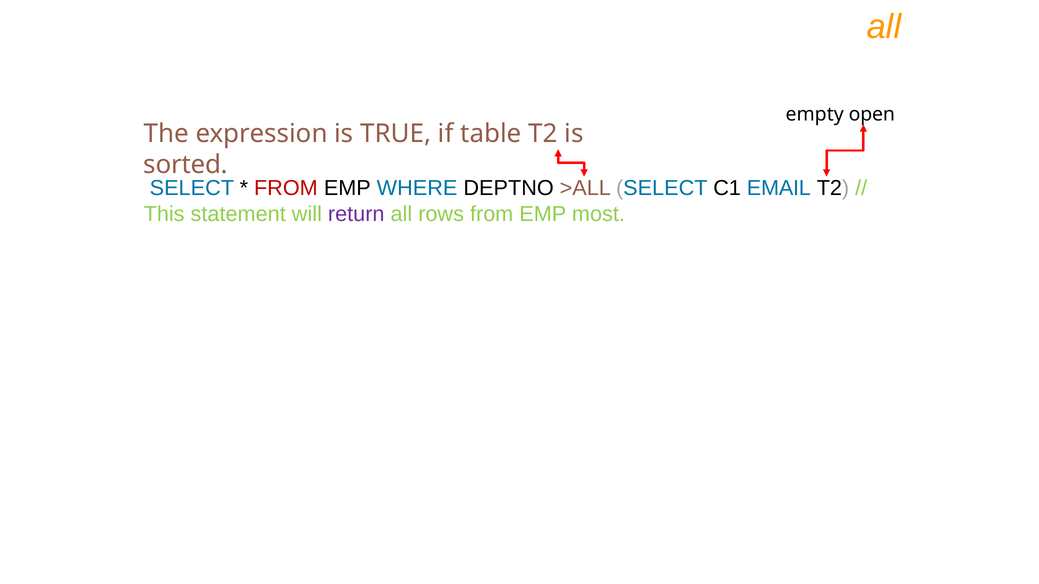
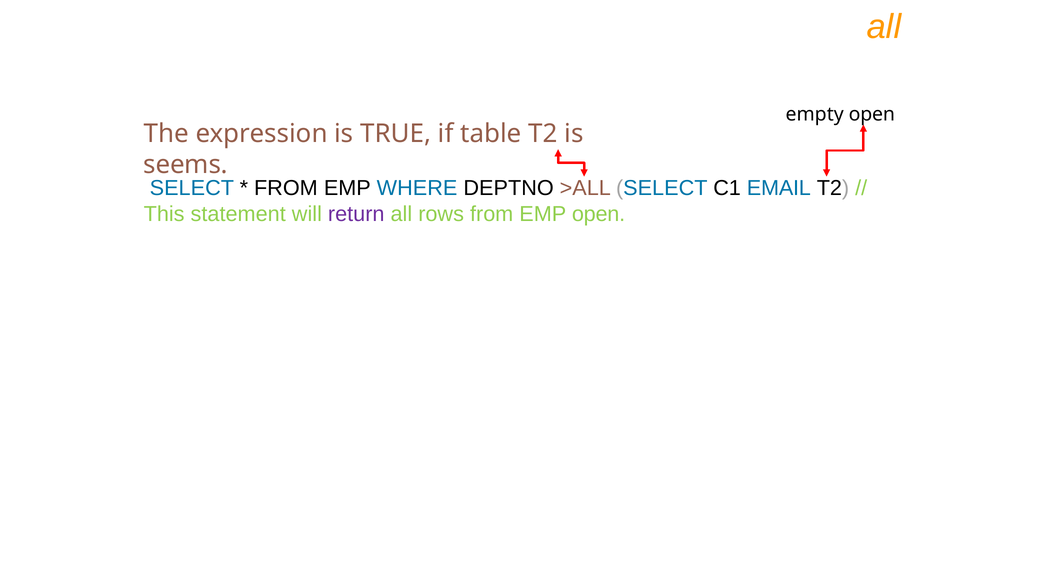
sorted: sorted -> seems (186, 165)
FROM colour: red -> black (286, 188)
EMP most: most -> open (599, 214)
